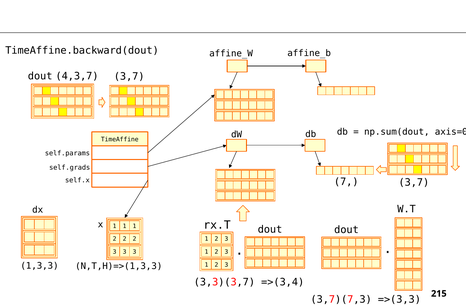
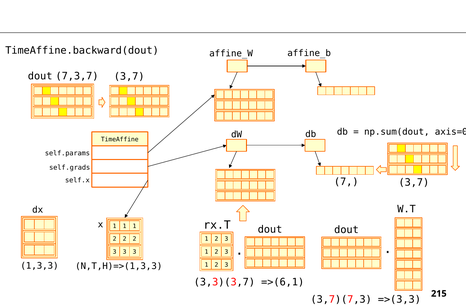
4,3,7: 4,3,7 -> 7,3,7 (77, 76)
=>(3,4: =>(3,4 -> =>(6,1 (283, 282)
